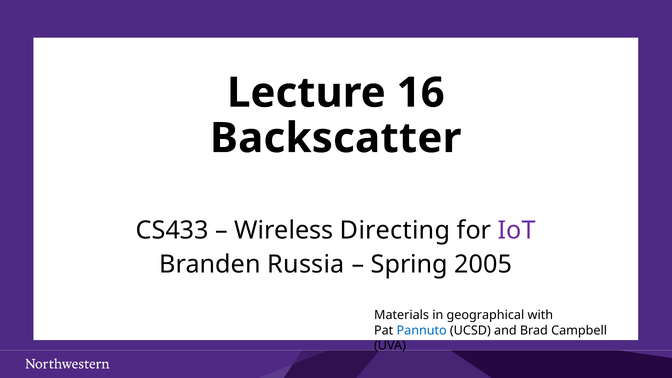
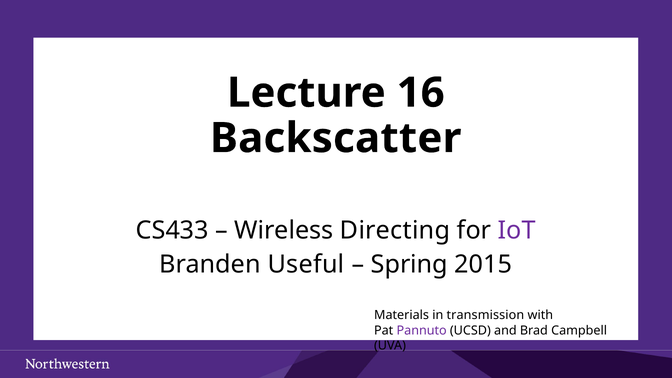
Russia: Russia -> Useful (306, 264)
2005: 2005 -> 2015 (483, 264)
geographical: geographical -> transmission (485, 315)
Pannuto colour: blue -> purple (422, 330)
